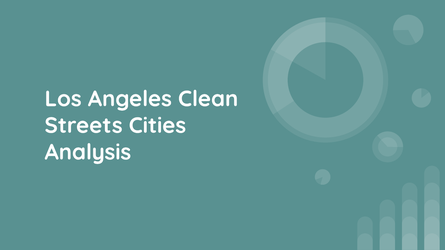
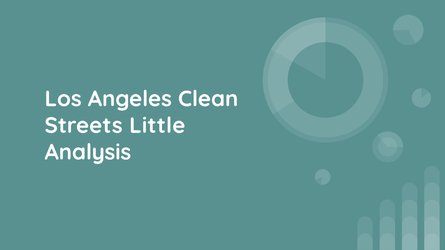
Cities: Cities -> Little (157, 126)
